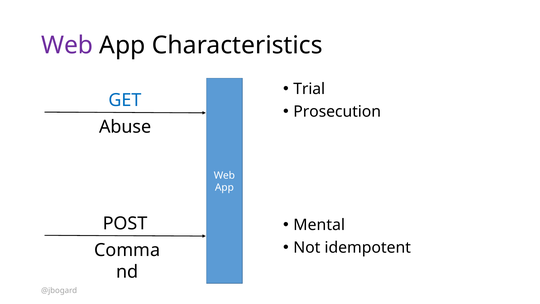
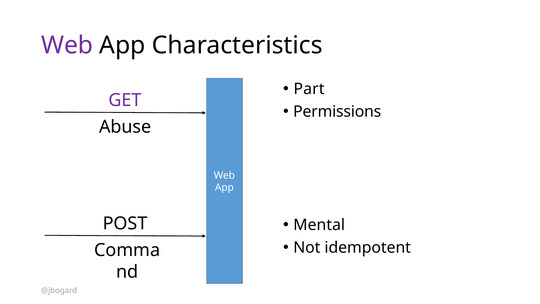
Trial: Trial -> Part (309, 89)
GET colour: blue -> purple (125, 100)
Prosecution: Prosecution -> Permissions (337, 112)
